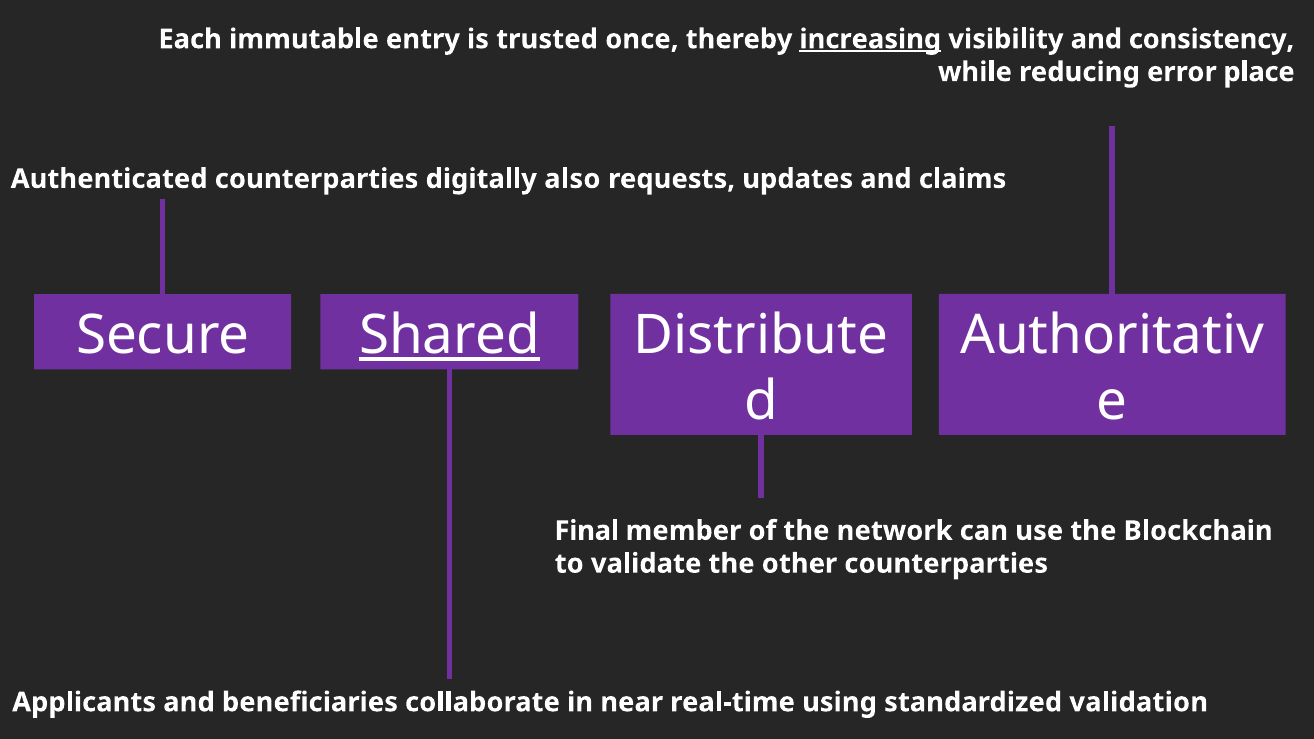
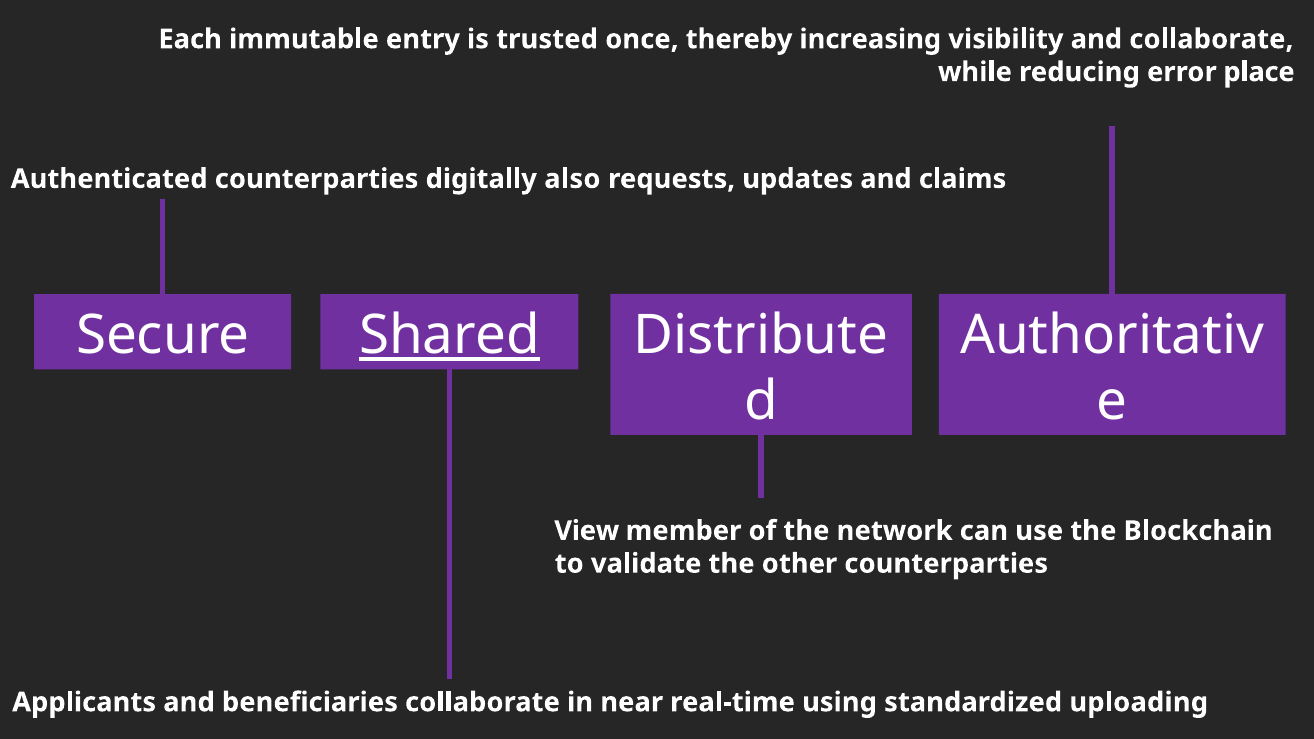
increasing underline: present -> none (870, 39)
and consistency: consistency -> collaborate (1211, 39)
Final: Final -> View (587, 531)
validation: validation -> uploading (1139, 702)
